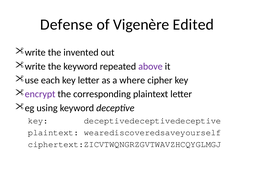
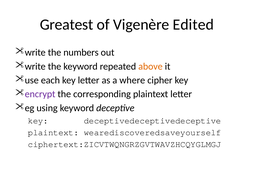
Defense: Defense -> Greatest (67, 25)
invented: invented -> numbers (81, 52)
above colour: purple -> orange (150, 66)
